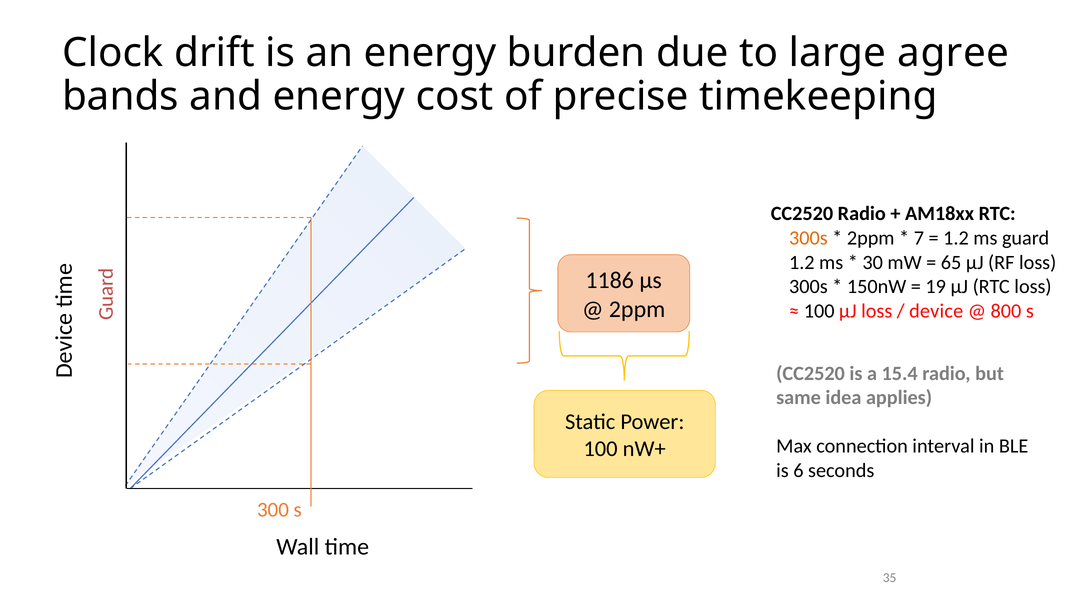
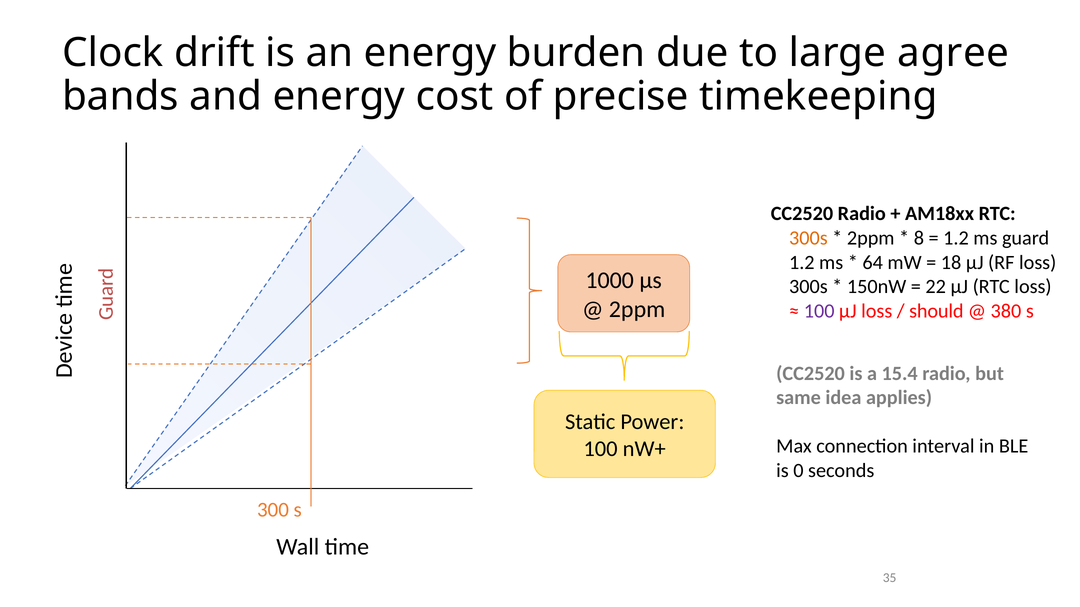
7: 7 -> 8 (919, 238)
30: 30 -> 64 (873, 263)
65: 65 -> 18 (951, 263)
1186: 1186 -> 1000 (610, 281)
19: 19 -> 22 (936, 287)
100 colour: black -> purple (819, 311)
device: device -> should (936, 311)
800: 800 -> 380 (1006, 311)
6: 6 -> 0 (798, 471)
